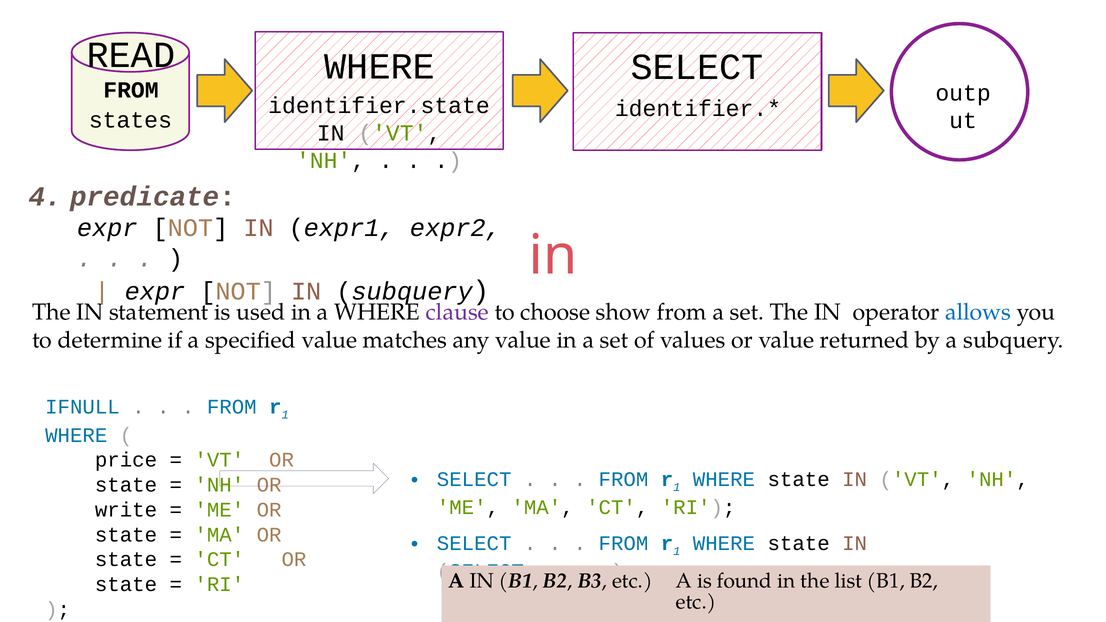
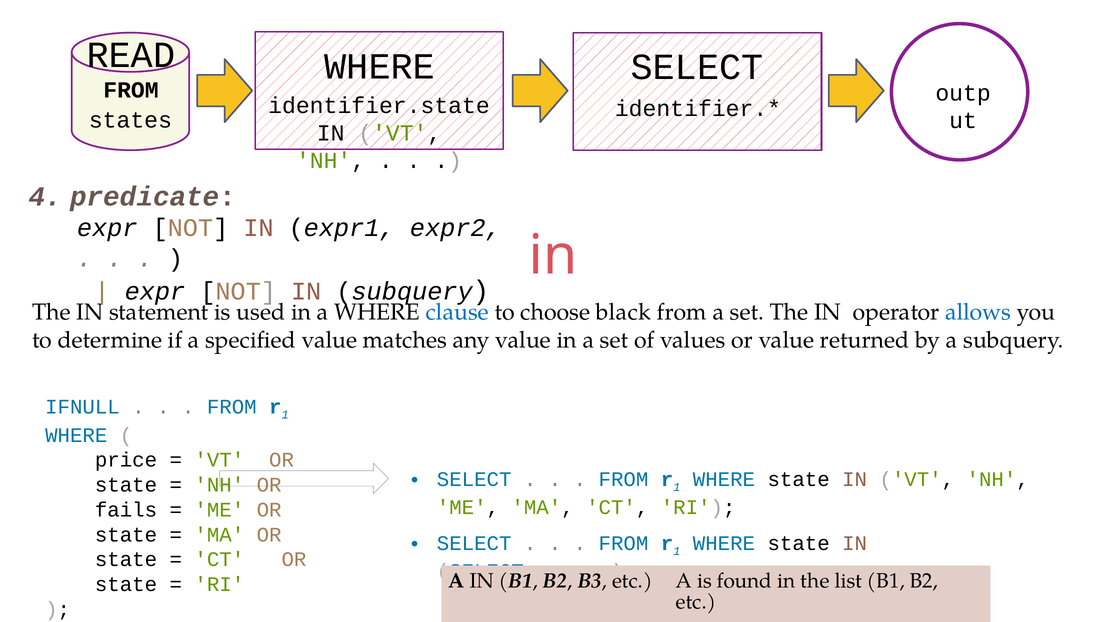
clause colour: purple -> blue (457, 312)
show: show -> black (623, 312)
write: write -> fails (126, 510)
